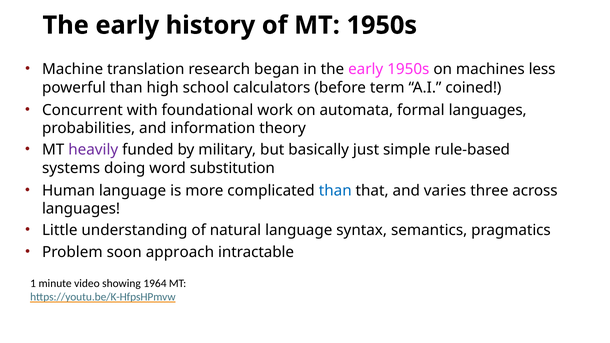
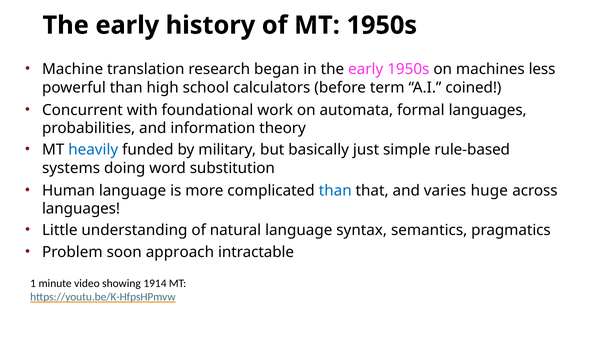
heavily colour: purple -> blue (93, 150)
three: three -> huge (489, 191)
1964: 1964 -> 1914 (155, 283)
